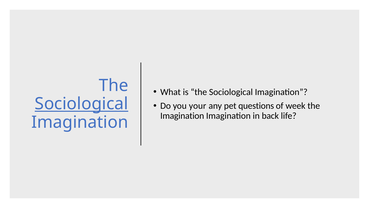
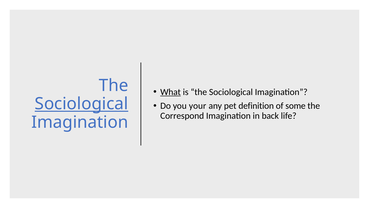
What underline: none -> present (171, 92)
questions: questions -> definition (256, 106)
week: week -> some (296, 106)
Imagination: Imagination -> Correspond (182, 116)
